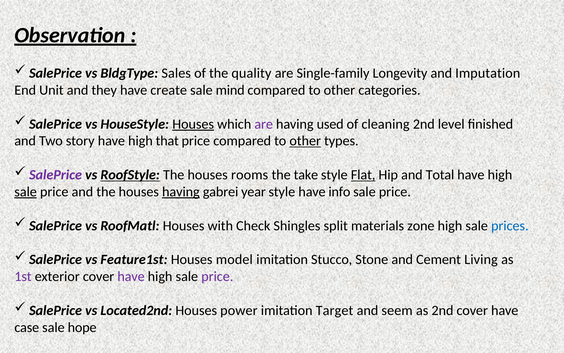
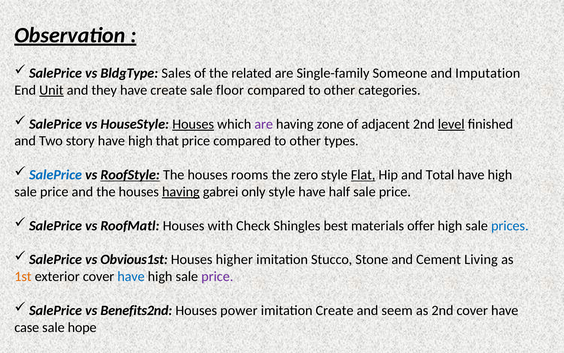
quality: quality -> related (252, 73)
Longevity: Longevity -> Someone (400, 73)
Unit underline: none -> present (51, 90)
mind: mind -> floor (230, 90)
used: used -> zone (330, 124)
cleaning: cleaning -> adjacent (386, 124)
level underline: none -> present (451, 124)
other underline: present -> none (305, 141)
SalePrice colour: purple -> blue (56, 175)
take: take -> zero (306, 175)
sale underline: present -> none (26, 192)
year: year -> only (253, 192)
info: info -> half (339, 192)
split: split -> best (336, 225)
zone: zone -> offer (421, 225)
Feature1st: Feature1st -> Obvious1st (134, 259)
model: model -> higher (234, 259)
1st colour: purple -> orange (23, 276)
have colour: purple -> blue (131, 276)
Located2nd: Located2nd -> Benefits2nd (136, 310)
imitation Target: Target -> Create (335, 310)
